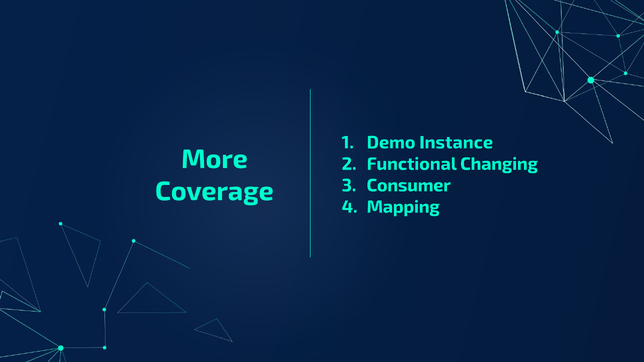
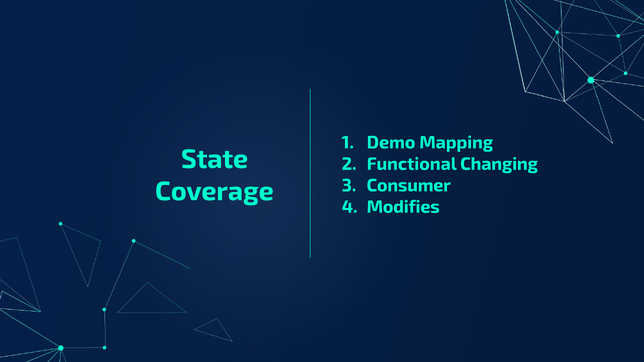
Instance: Instance -> Mapping (456, 143)
More: More -> State (215, 159)
Mapping: Mapping -> Modifies (403, 207)
